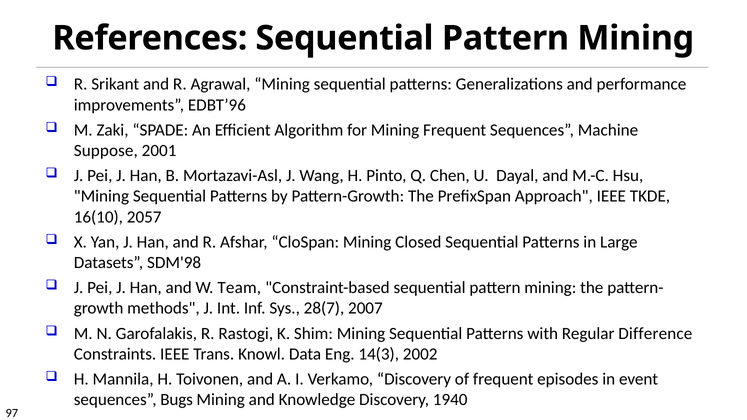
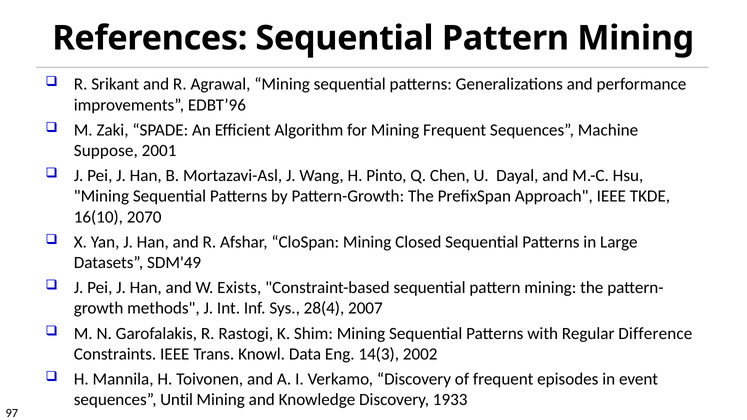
2057: 2057 -> 2070 (144, 217)
SDM'98: SDM'98 -> SDM'49 (174, 263)
Team: Team -> Exists (239, 288)
28(7: 28(7 -> 28(4 (324, 308)
Bugs: Bugs -> Until (177, 400)
1940: 1940 -> 1933 (450, 400)
